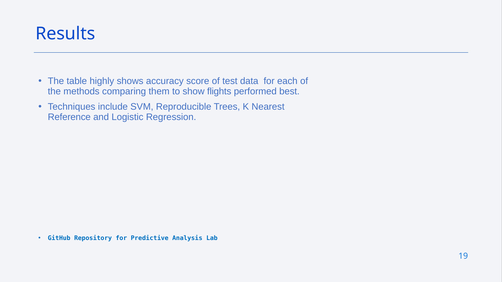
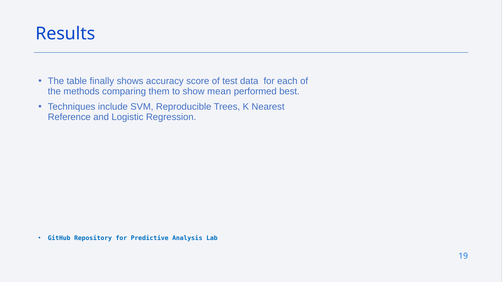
highly: highly -> finally (102, 81)
flights: flights -> mean (219, 91)
